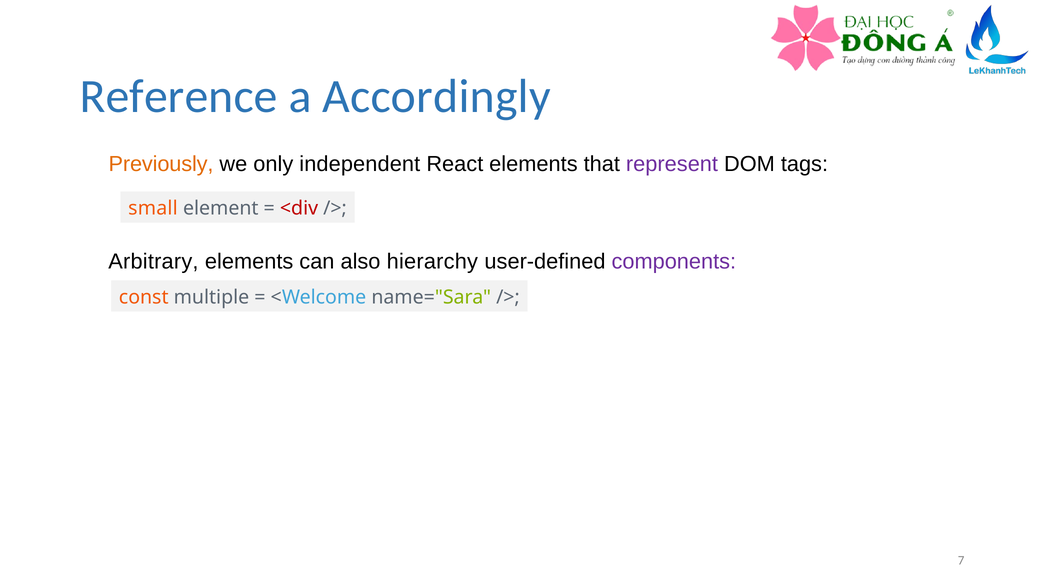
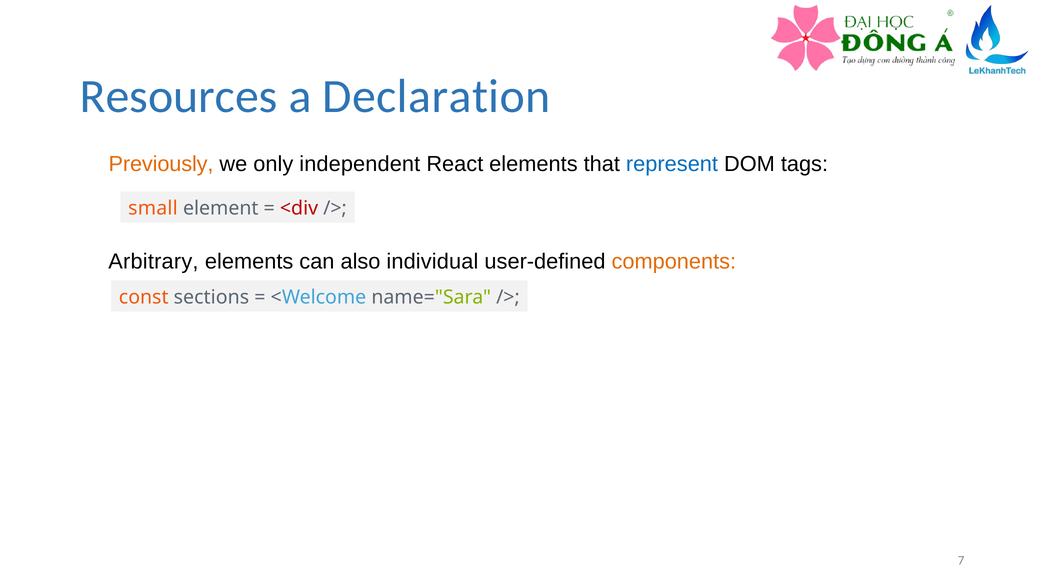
Reference: Reference -> Resources (179, 97)
Accordingly: Accordingly -> Declaration (436, 97)
represent colour: purple -> blue (672, 164)
hierarchy: hierarchy -> individual (432, 262)
components colour: purple -> orange (674, 262)
multiple: multiple -> sections (211, 297)
